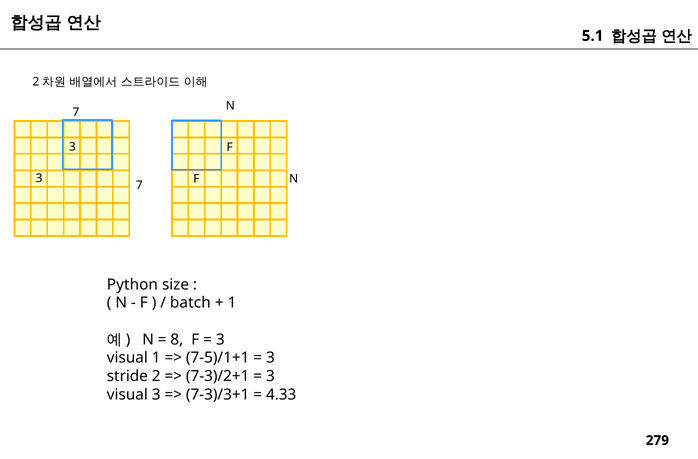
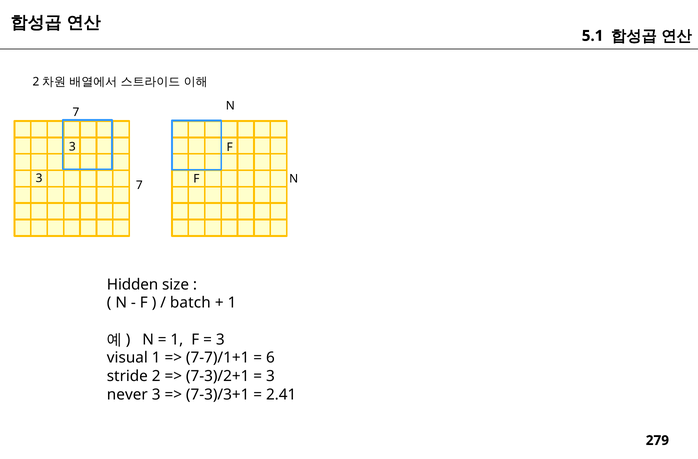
Python: Python -> Hidden (133, 284)
8: 8 -> 1 (177, 339)
7-5)/1+1: 7-5)/1+1 -> 7-7)/1+1 (218, 358)
3: 3 -> 6 (270, 358)
visual: visual -> never (127, 394)
4.33: 4.33 -> 2.41 (281, 394)
